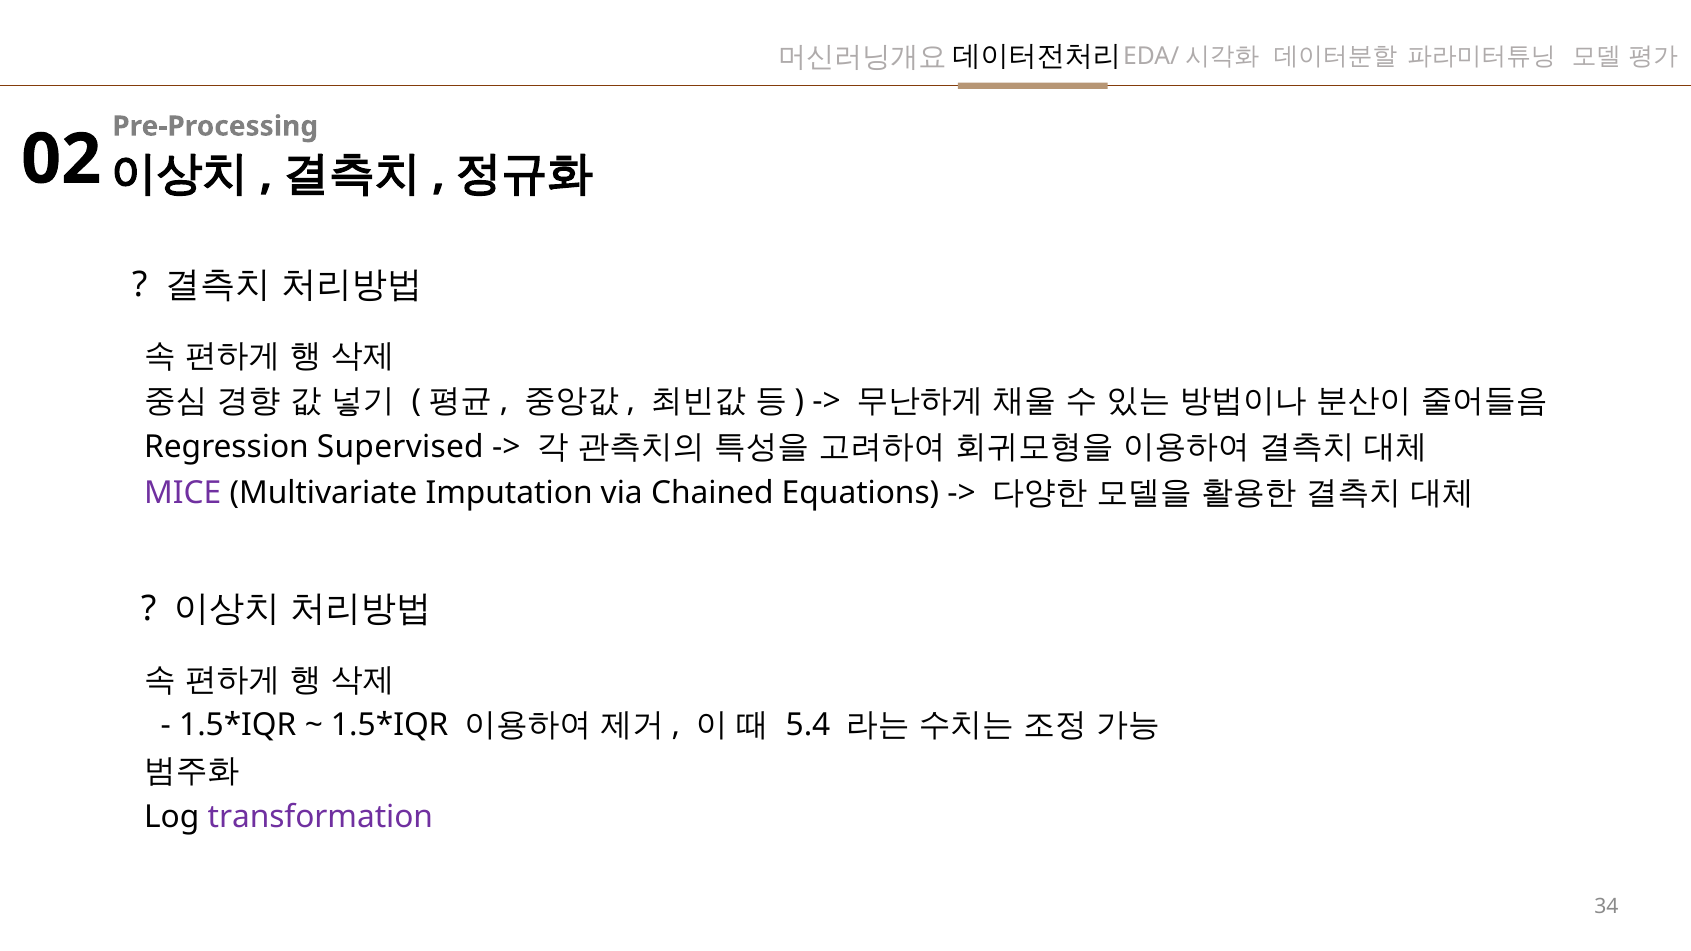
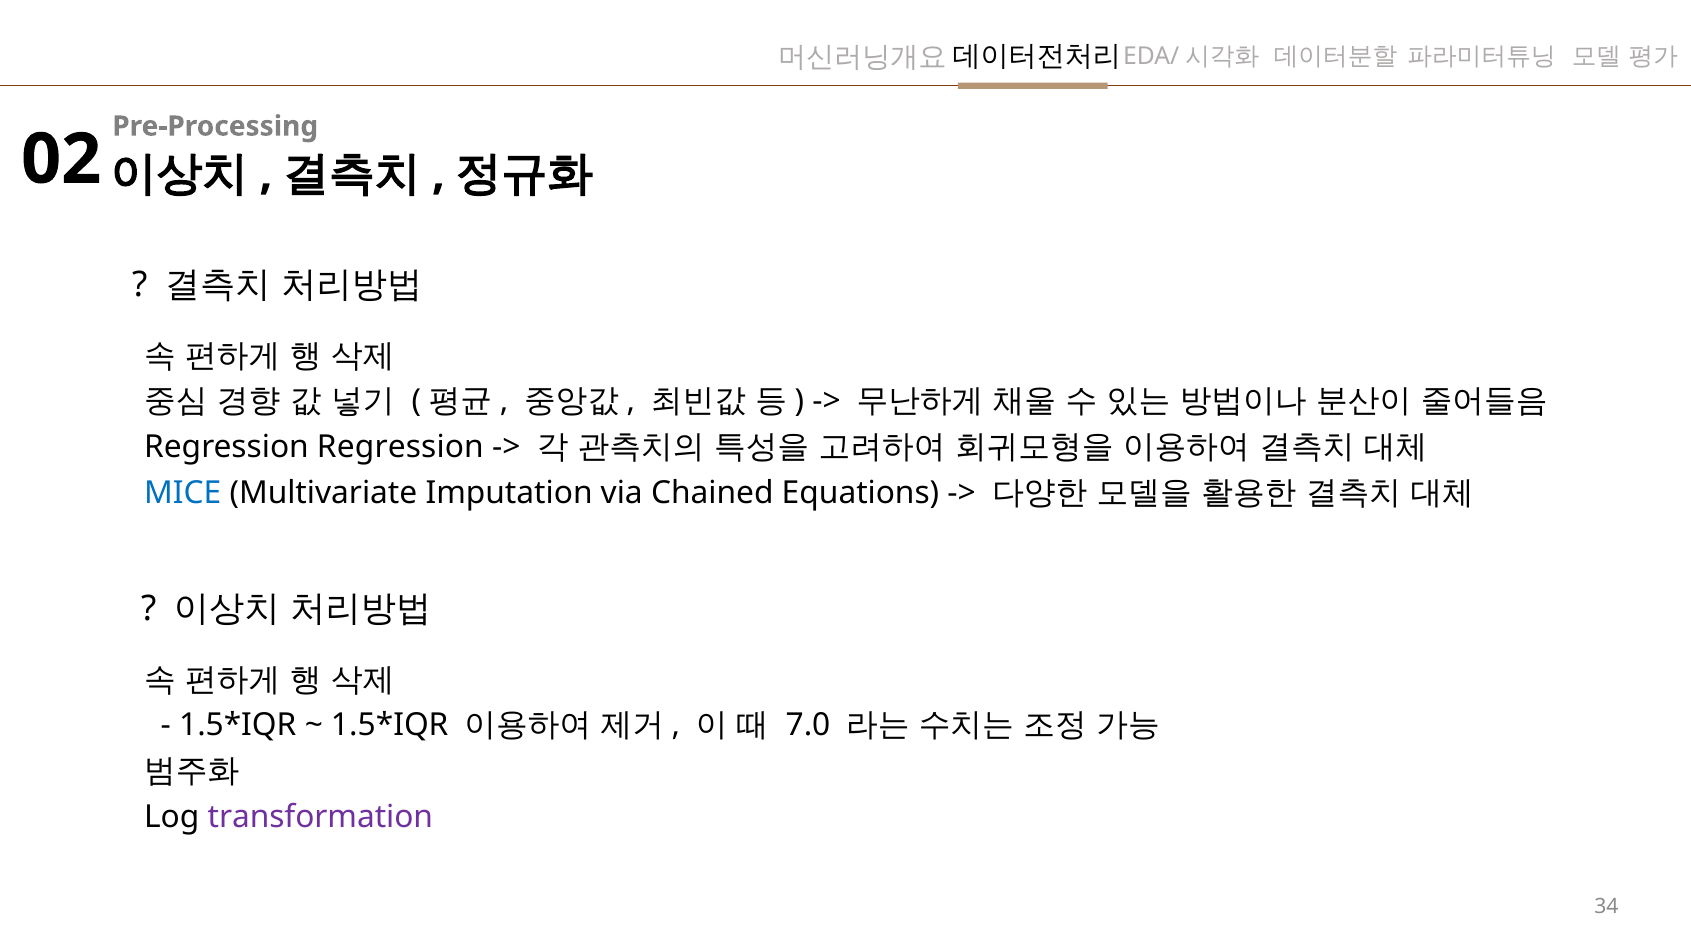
Regression Supervised: Supervised -> Regression (400, 447)
MICE colour: purple -> blue (183, 493)
5.4: 5.4 -> 7.0 (808, 726)
